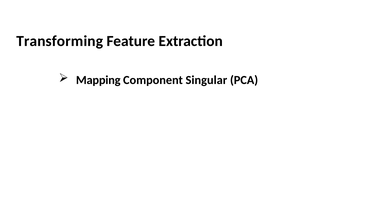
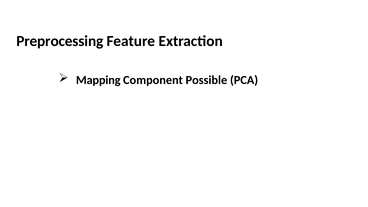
Transforming: Transforming -> Preprocessing (60, 41)
Singular: Singular -> Possible (206, 80)
